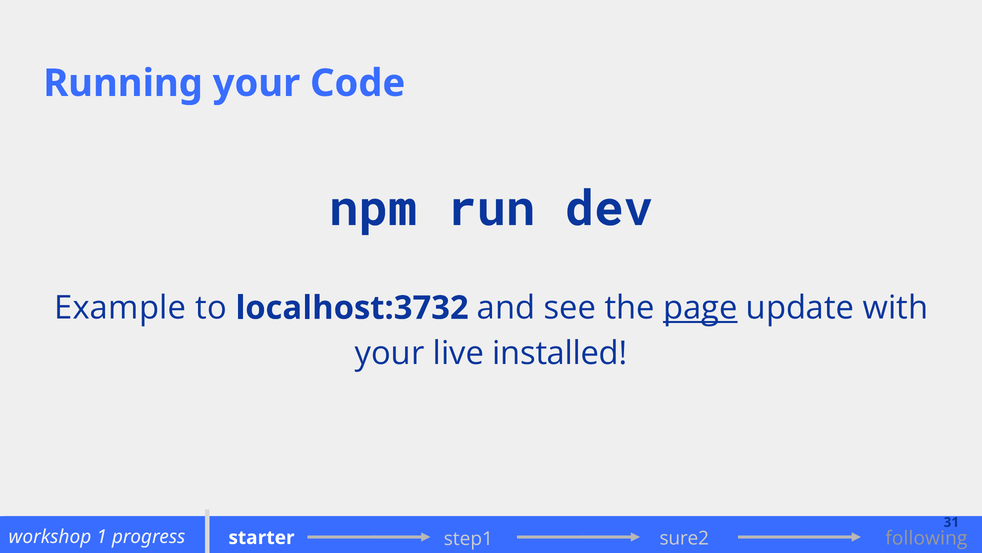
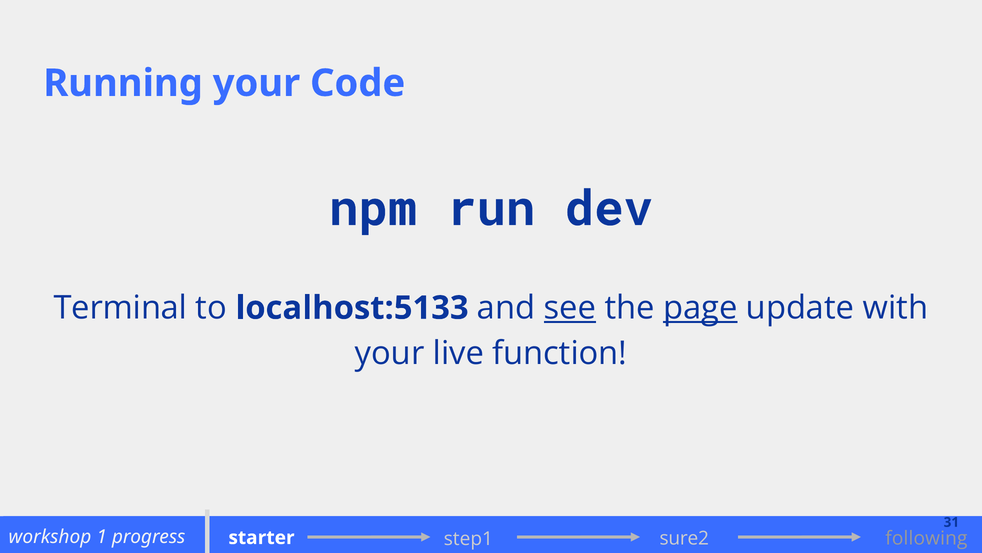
Example: Example -> Terminal (120, 308)
localhost:3732: localhost:3732 -> localhost:5133 (352, 308)
see underline: none -> present (570, 308)
installed: installed -> function (560, 353)
